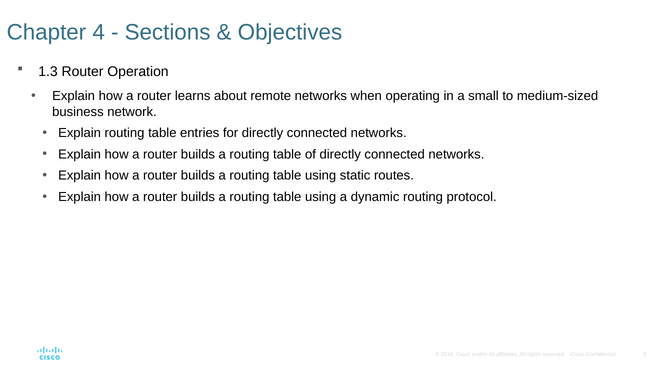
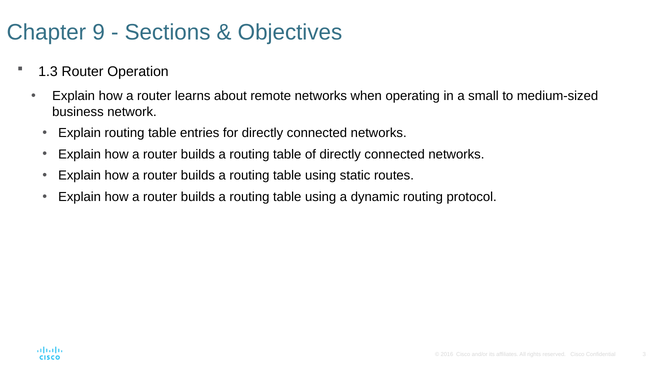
4: 4 -> 9 (99, 32)
